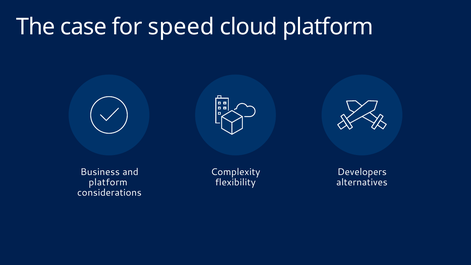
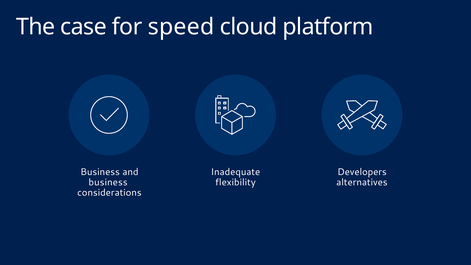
Complexity: Complexity -> Inadequate (235, 172)
platform: platform -> business (108, 182)
